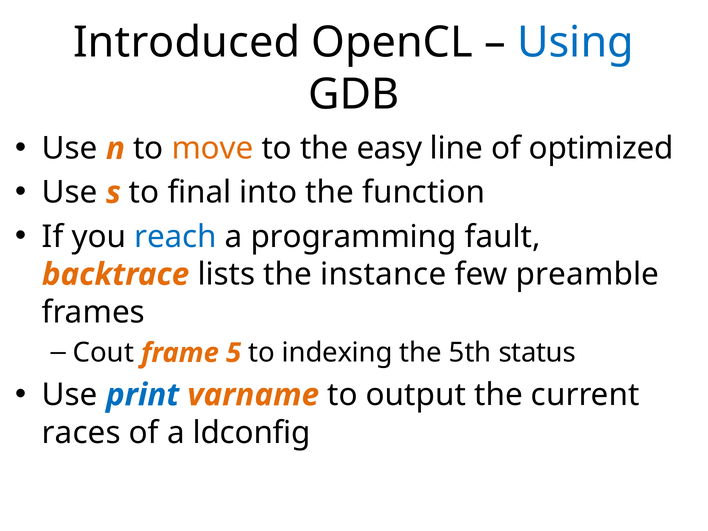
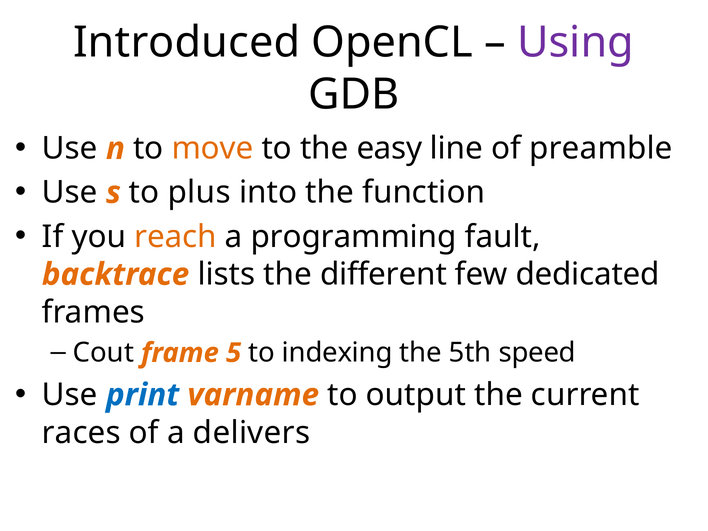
Using colour: blue -> purple (575, 43)
optimized: optimized -> preamble (601, 148)
final: final -> plus (199, 193)
reach colour: blue -> orange (175, 237)
instance: instance -> different (384, 274)
preamble: preamble -> dedicated (588, 274)
status: status -> speed (537, 353)
ldconfig: ldconfig -> delivers (252, 433)
